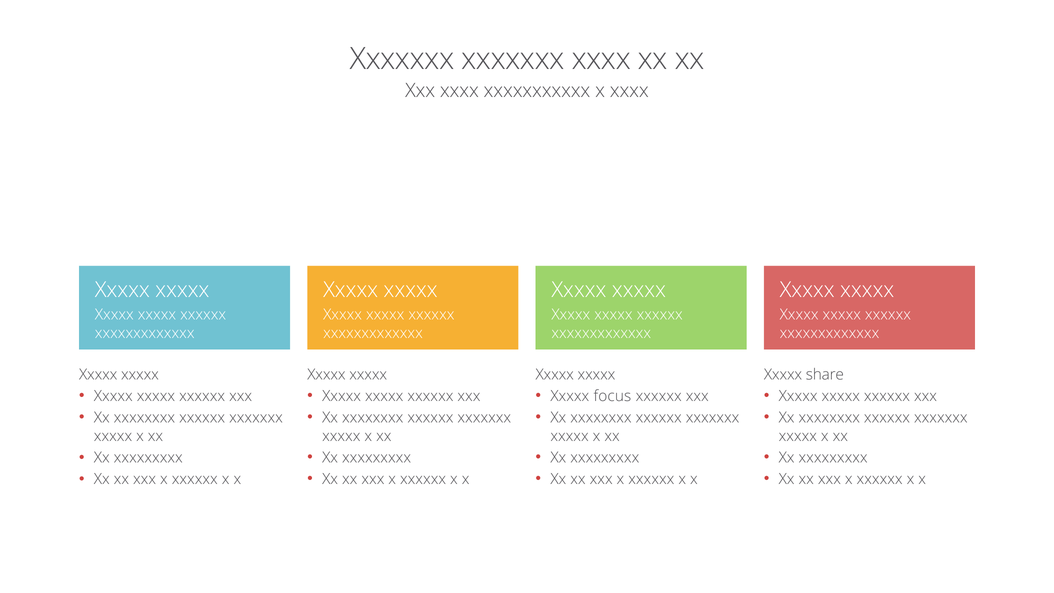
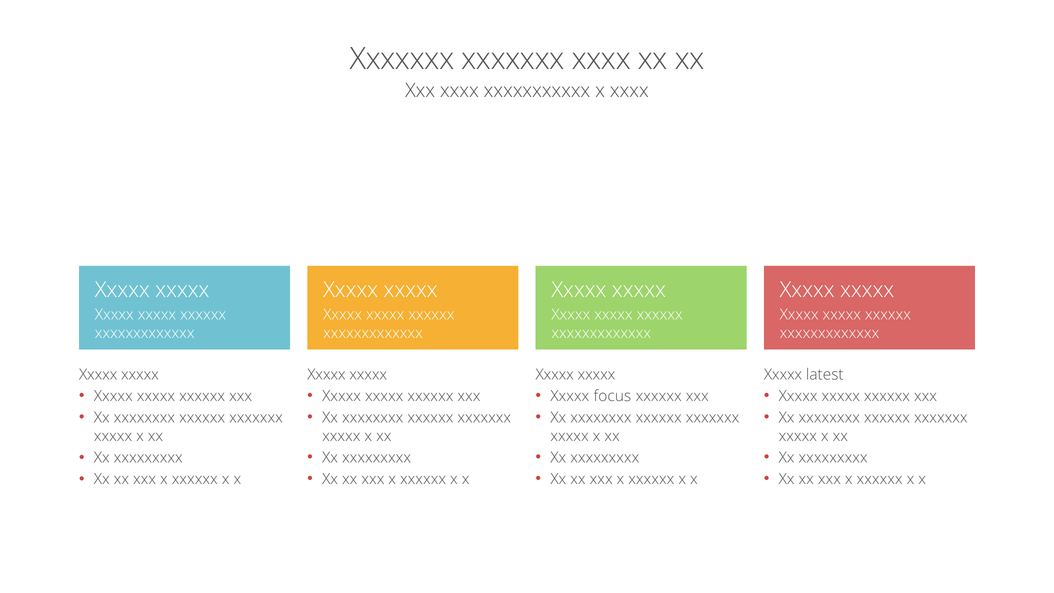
share: share -> latest (825, 374)
